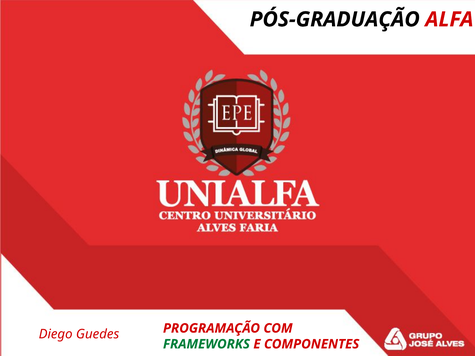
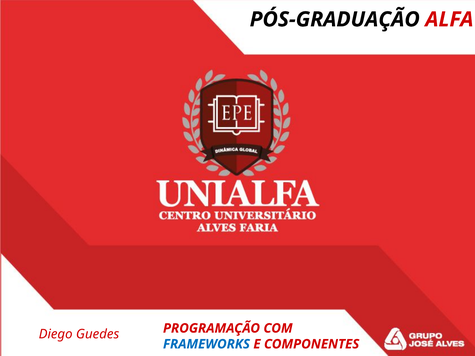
FRAMEWORKS colour: green -> blue (206, 344)
